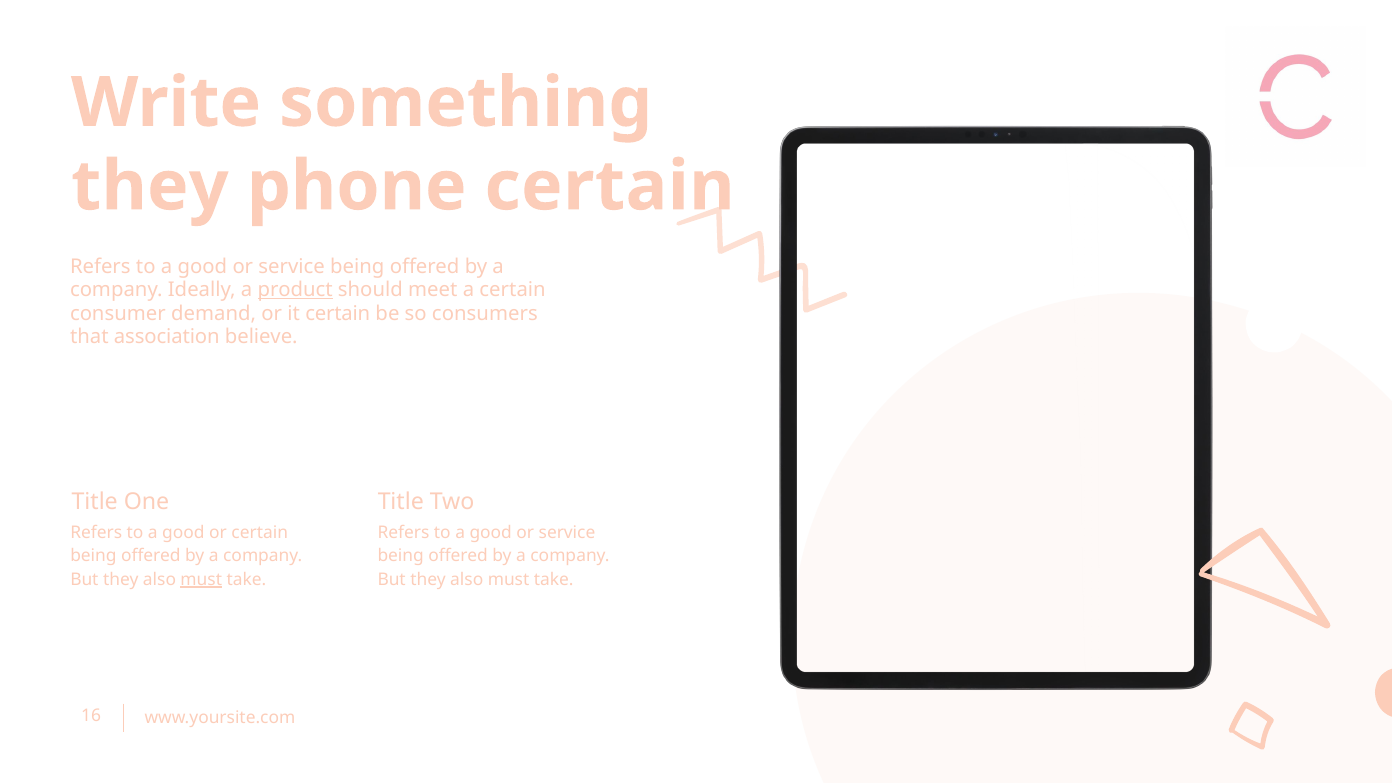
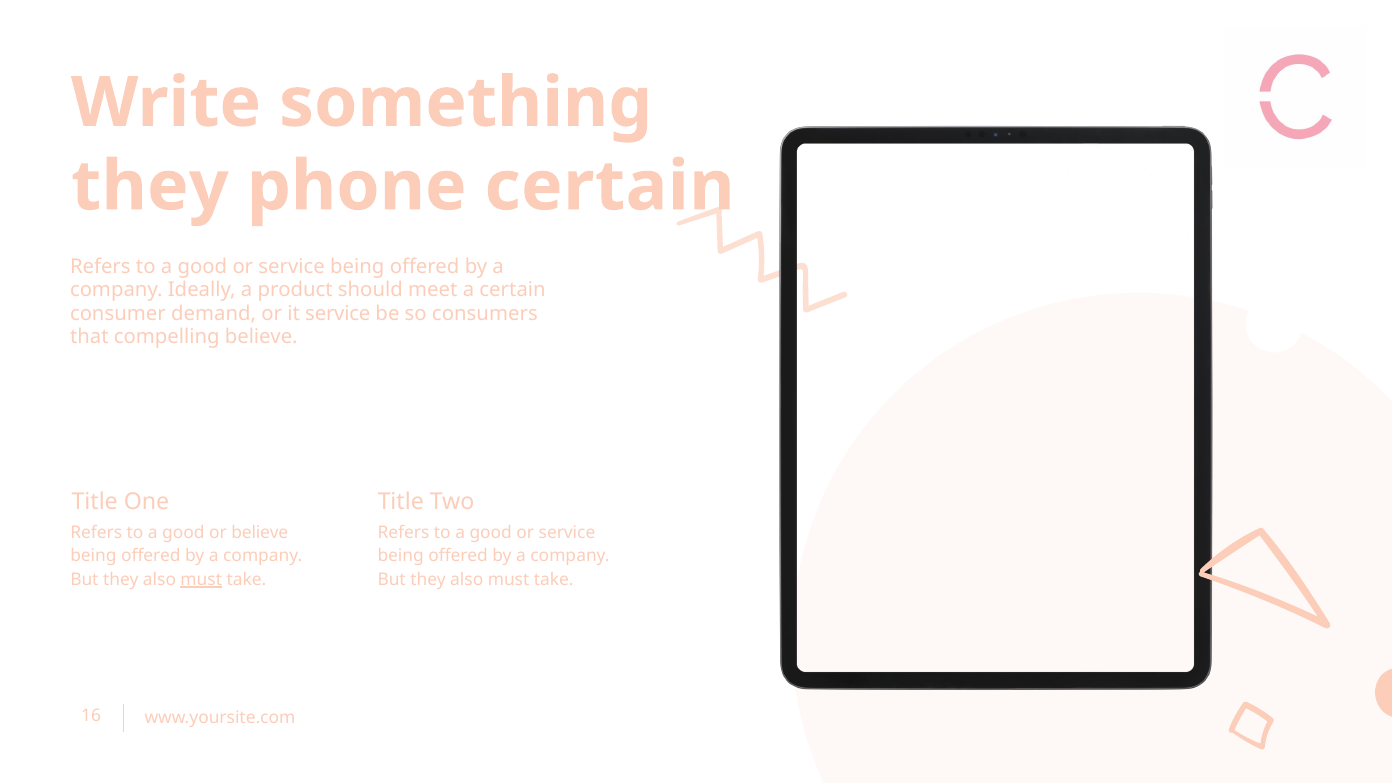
product underline: present -> none (295, 290)
it certain: certain -> service (338, 313)
association: association -> compelling (167, 337)
or certain: certain -> believe (260, 533)
